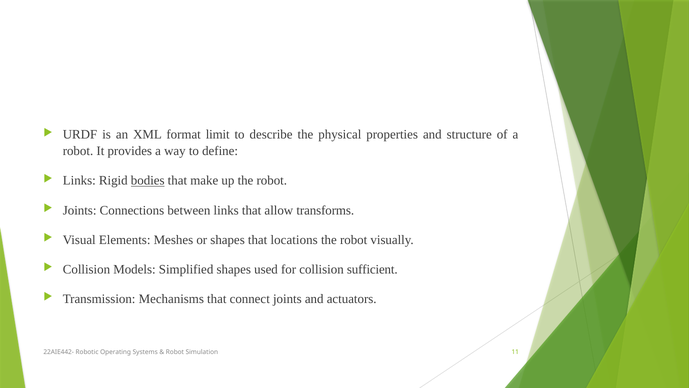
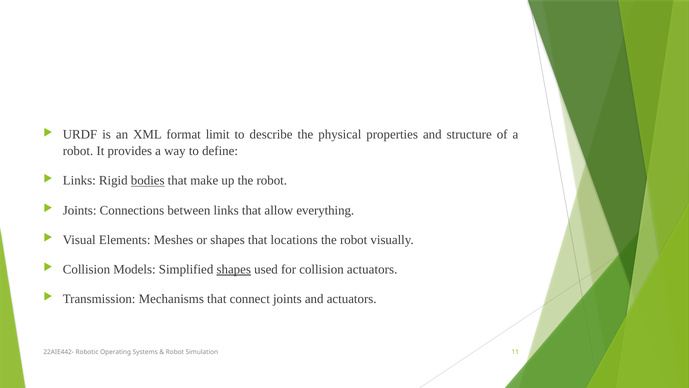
transforms: transforms -> everything (325, 210)
shapes underline: none -> present (234, 269)
collision sufficient: sufficient -> actuators (372, 269)
